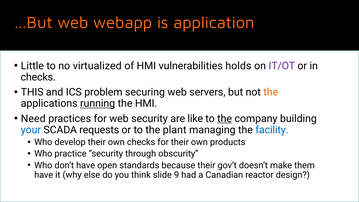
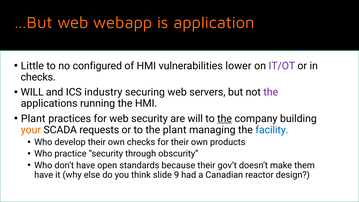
virtualized: virtualized -> configured (97, 66)
holds: holds -> lower (238, 66)
THIS: THIS -> WILL (32, 92)
problem: problem -> industry (103, 92)
the colour: orange -> purple (271, 92)
running underline: present -> none (98, 103)
Need: Need -> Plant (33, 119)
are like: like -> will (195, 119)
your colour: blue -> orange (31, 130)
